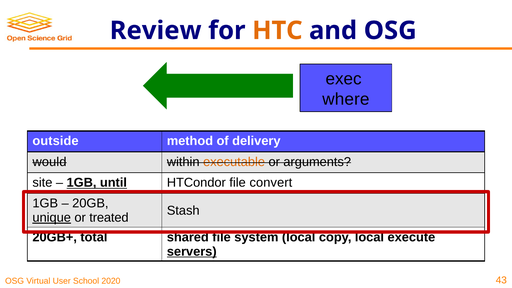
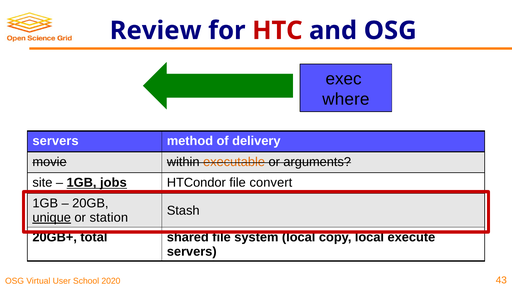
HTC colour: orange -> red (277, 31)
outside: outside -> servers (56, 141)
would: would -> movie (50, 162)
until: until -> jobs (113, 183)
treated: treated -> station (109, 218)
servers underline: present -> none (192, 251)
